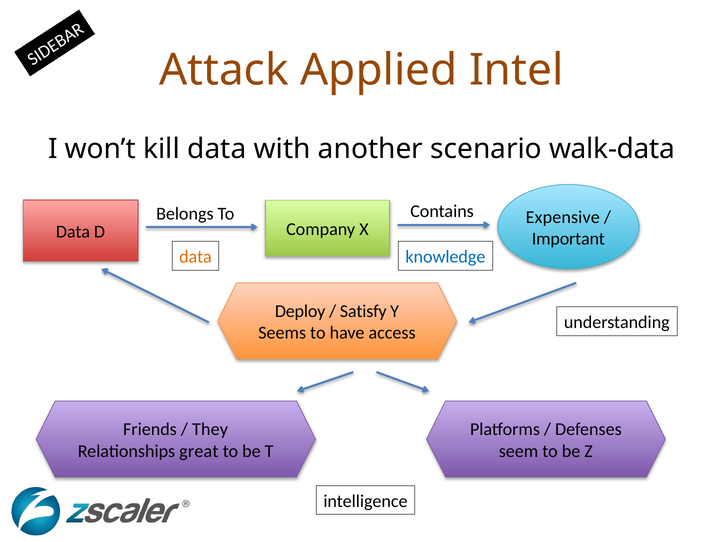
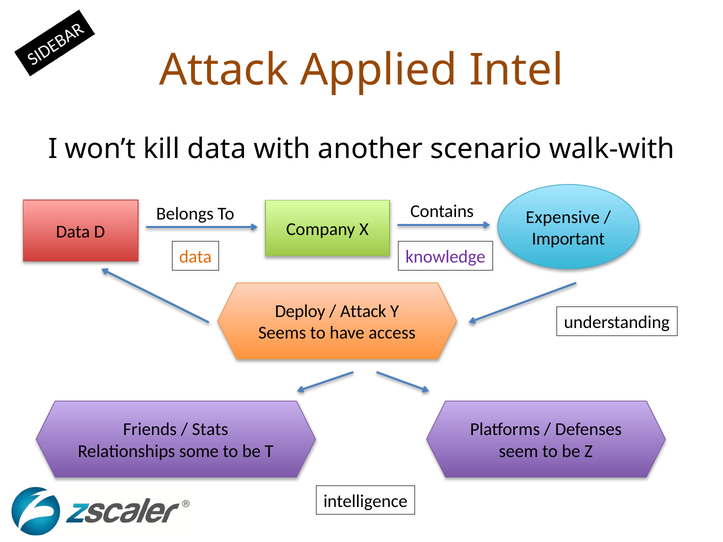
walk-data: walk-data -> walk-with (612, 149)
knowledge colour: blue -> purple (445, 257)
Satisfy: Satisfy -> Attack (363, 311)
They: They -> Stats (210, 430)
great: great -> some (199, 451)
